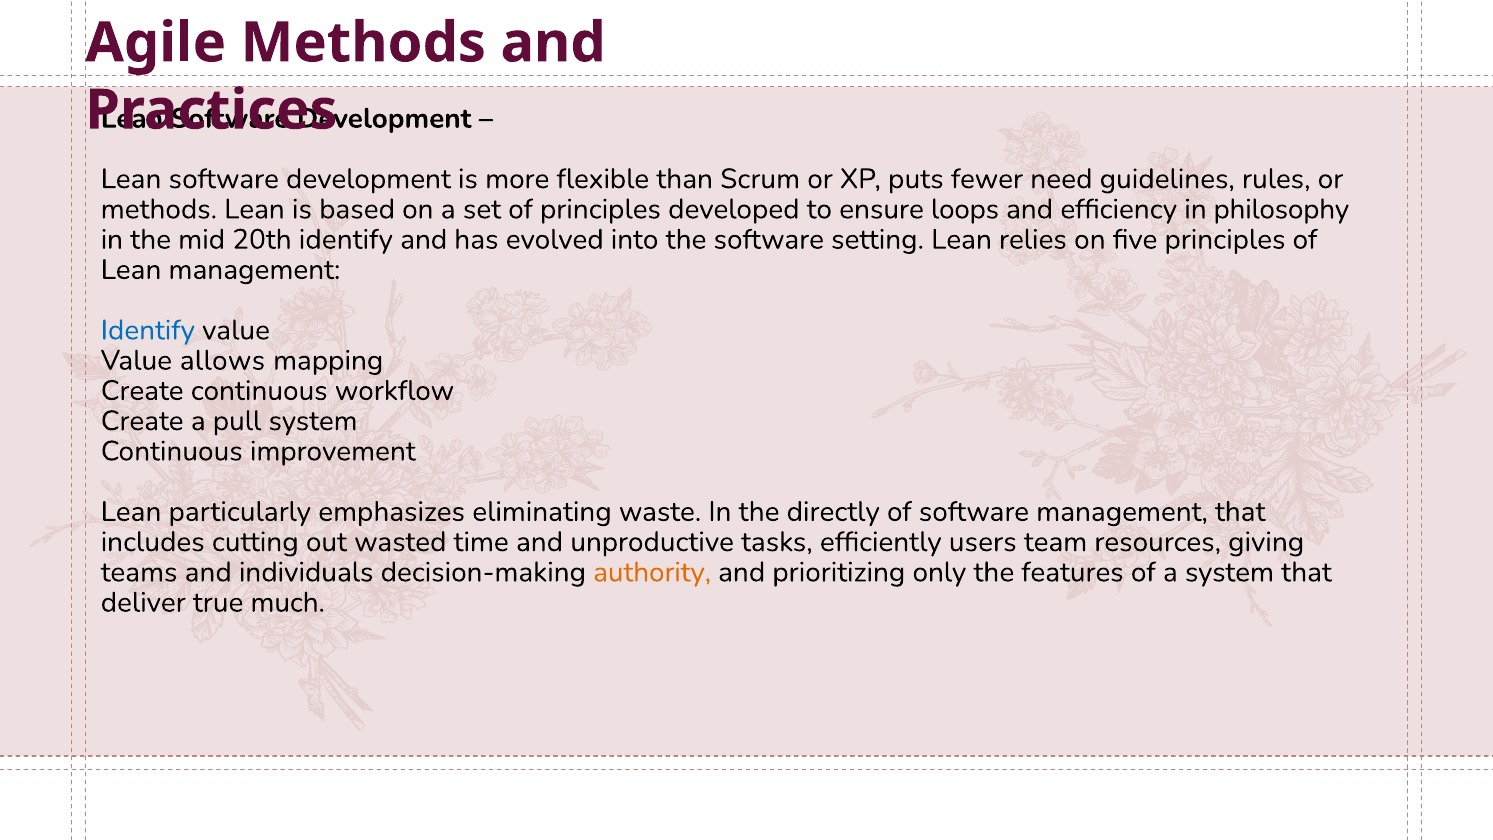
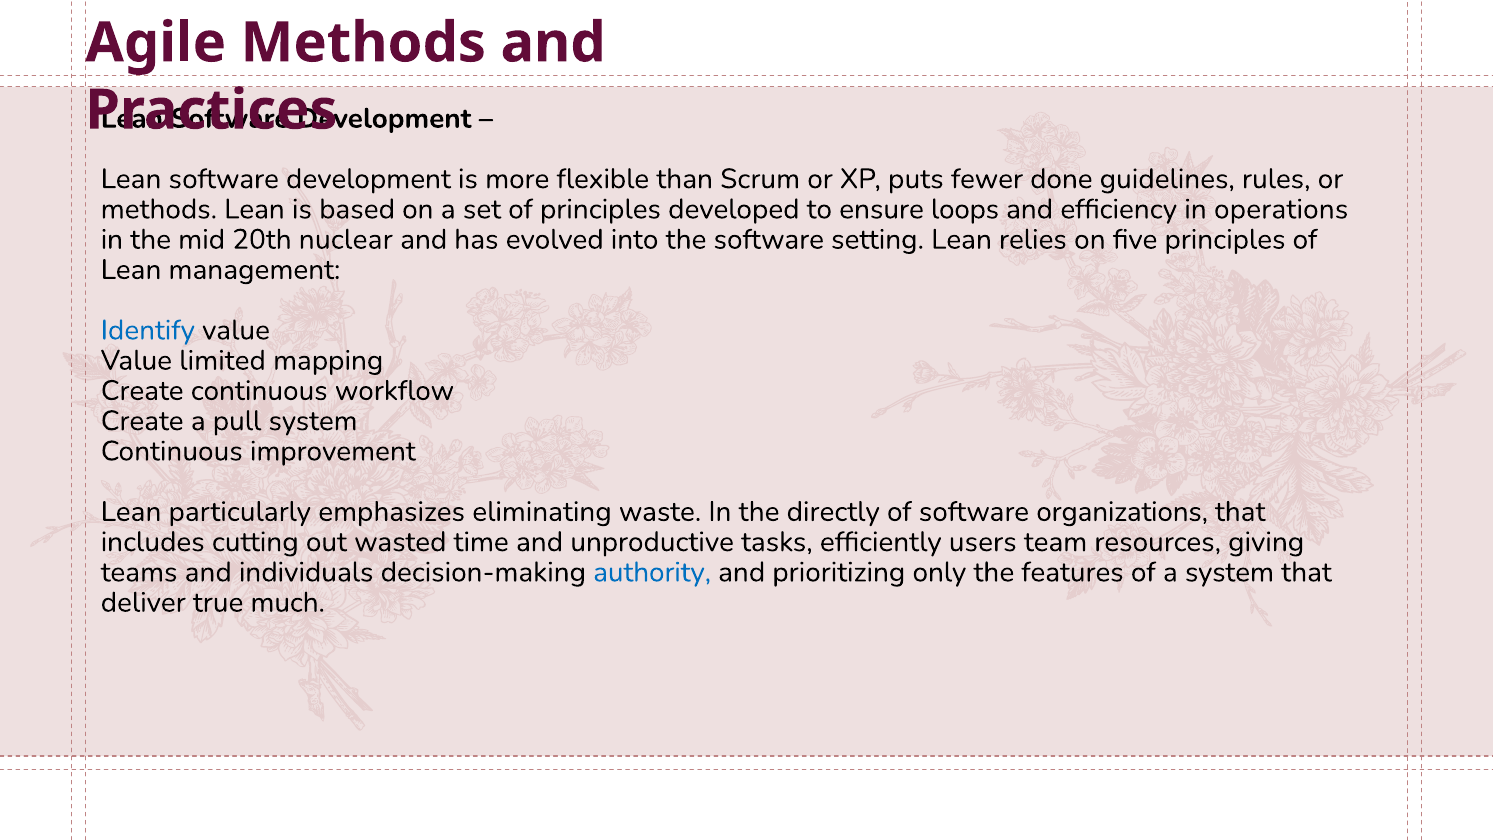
need: need -> done (1061, 179)
philosophy: philosophy -> operations (1281, 209)
20th identify: identify -> nuclear (346, 239)
allows: allows -> limited (223, 360)
software management: management -> organizations (1122, 512)
authority colour: orange -> blue (652, 572)
